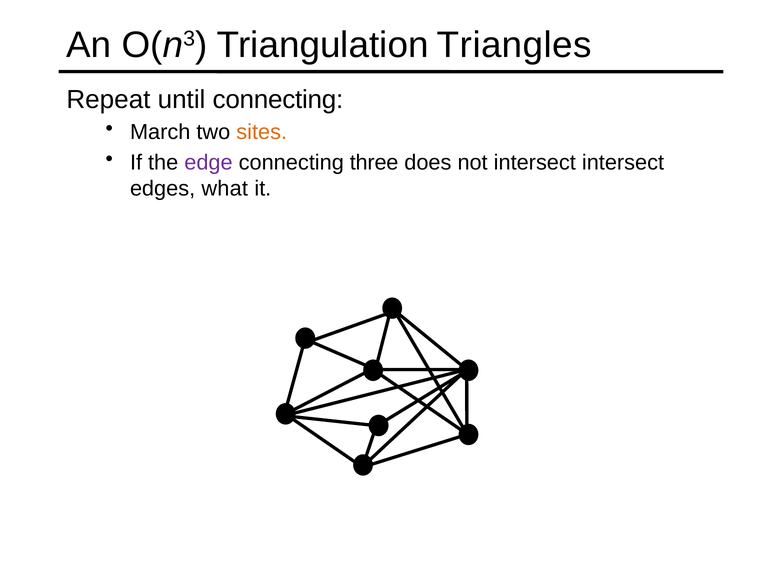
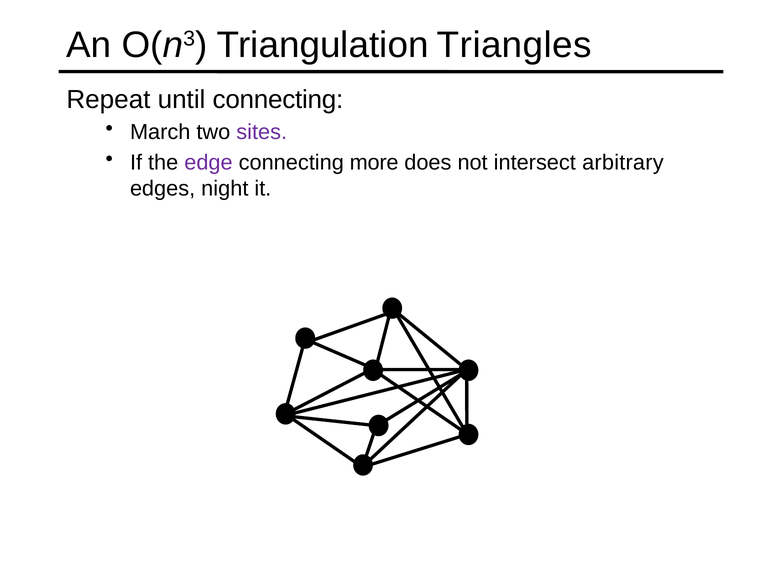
sites colour: orange -> purple (262, 132)
three: three -> more (374, 163)
intersect intersect: intersect -> arbitrary (623, 163)
what: what -> night (225, 189)
